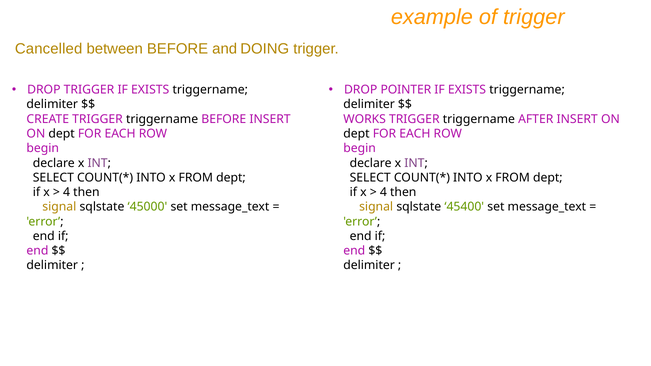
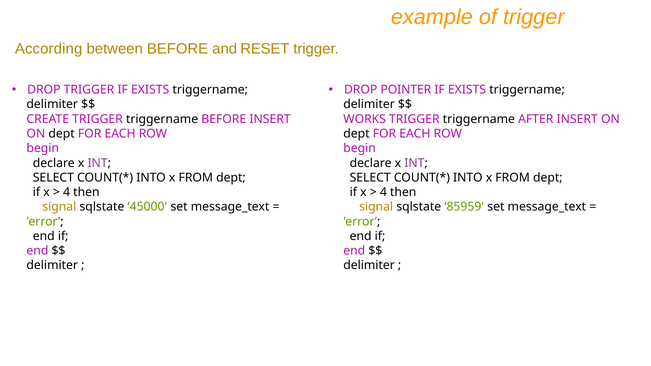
Cancelled: Cancelled -> According (49, 49)
DOING: DOING -> RESET (265, 49)
45400: 45400 -> 85959 (464, 207)
